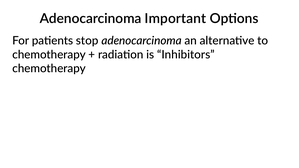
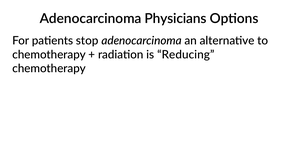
Important: Important -> Physicians (175, 19)
Inhibitors: Inhibitors -> Reducing (186, 55)
